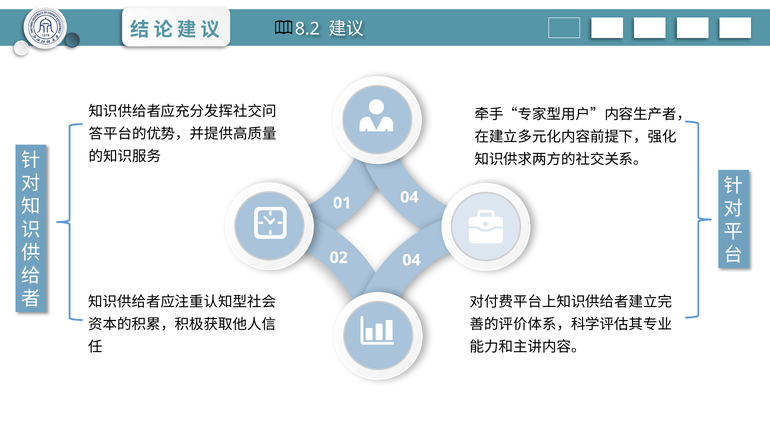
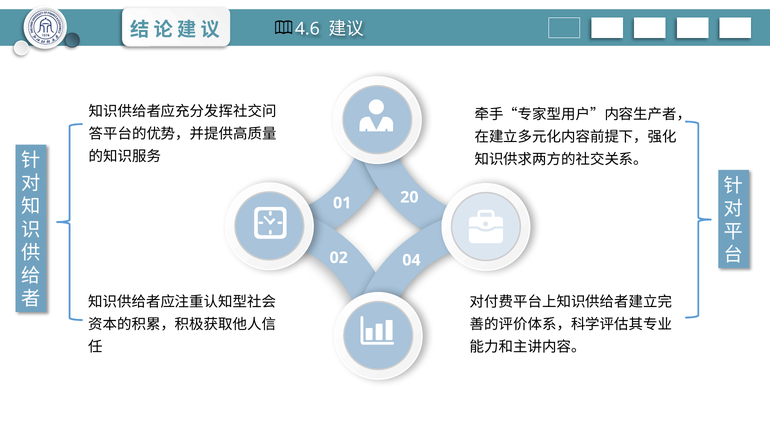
8.2: 8.2 -> 4.6 (307, 29)
01 04: 04 -> 20 (409, 197)
